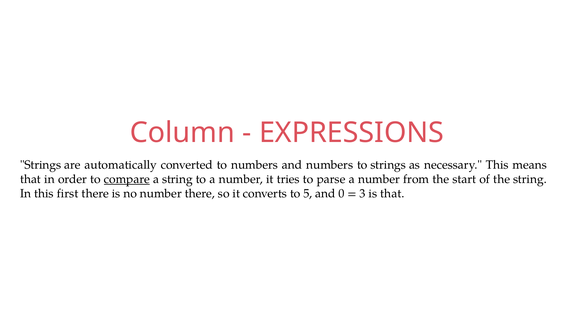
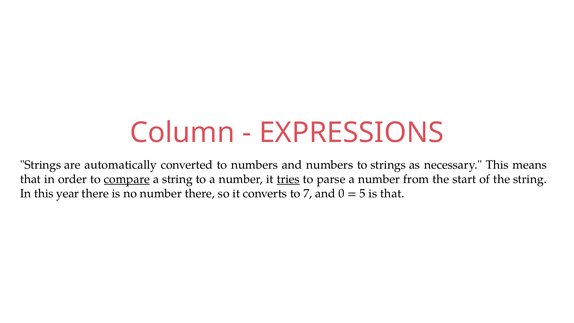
tries underline: none -> present (288, 179)
first: first -> year (68, 194)
5: 5 -> 7 (308, 194)
3: 3 -> 5 (363, 194)
